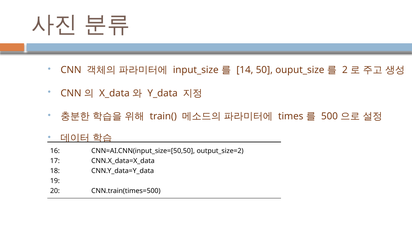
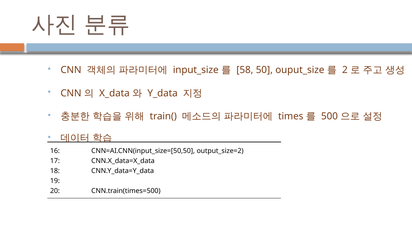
14: 14 -> 58 (245, 70)
